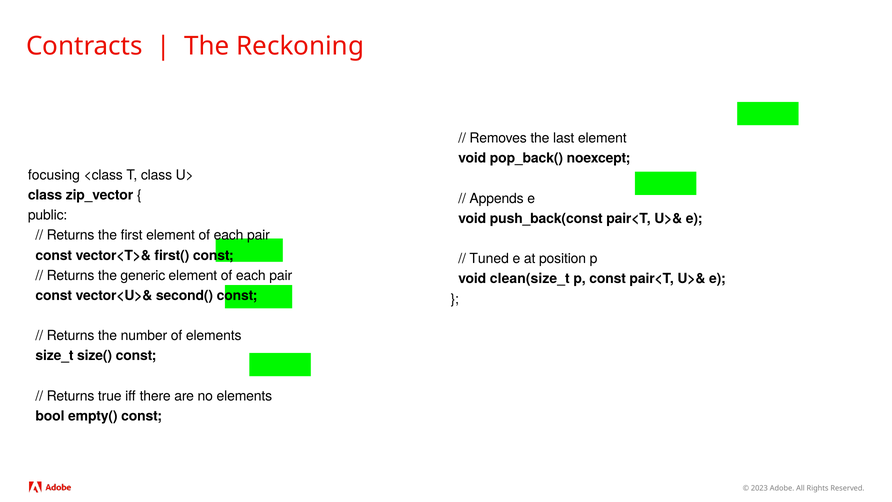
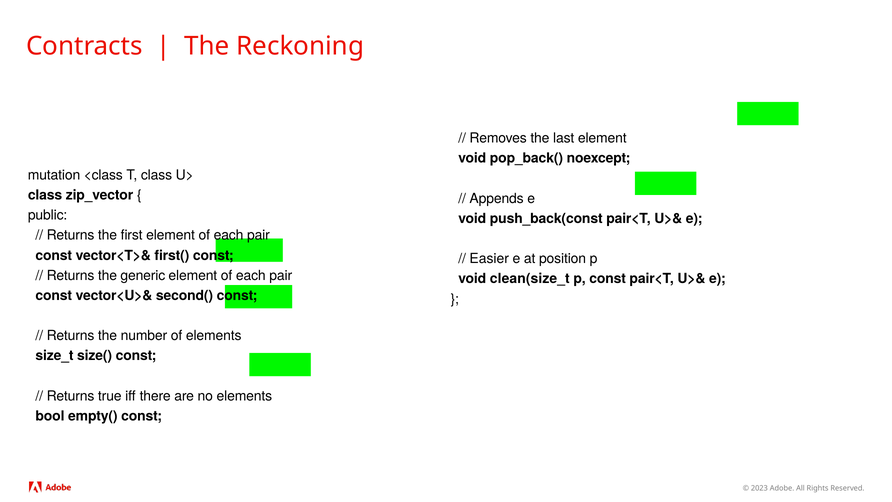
focusing: focusing -> mutation (54, 175)
Tuned: Tuned -> Easier (489, 259)
